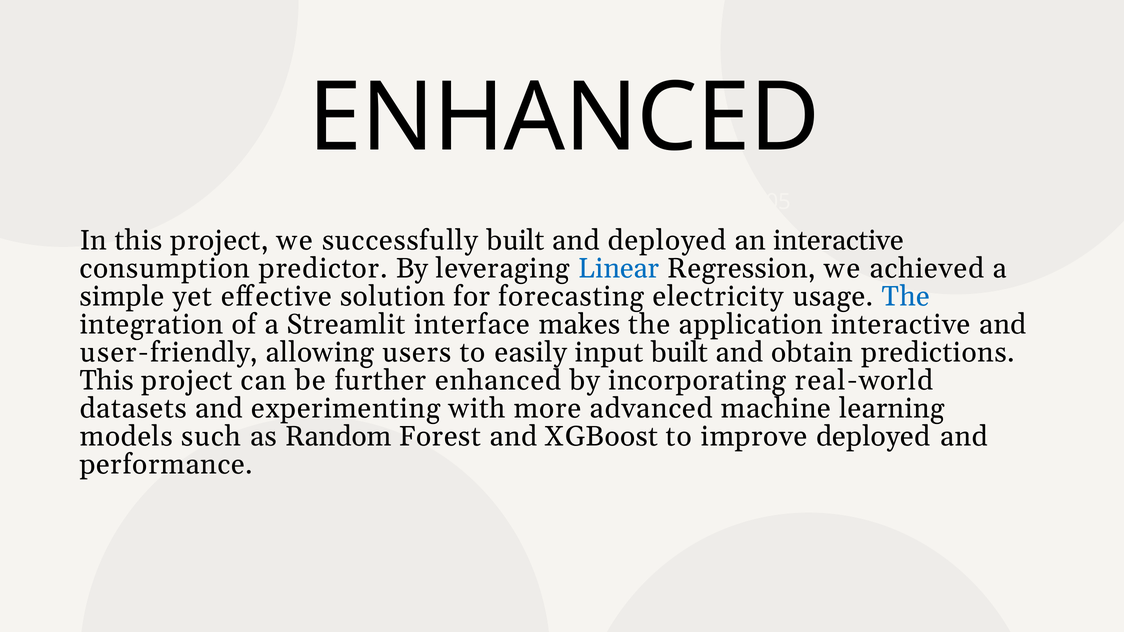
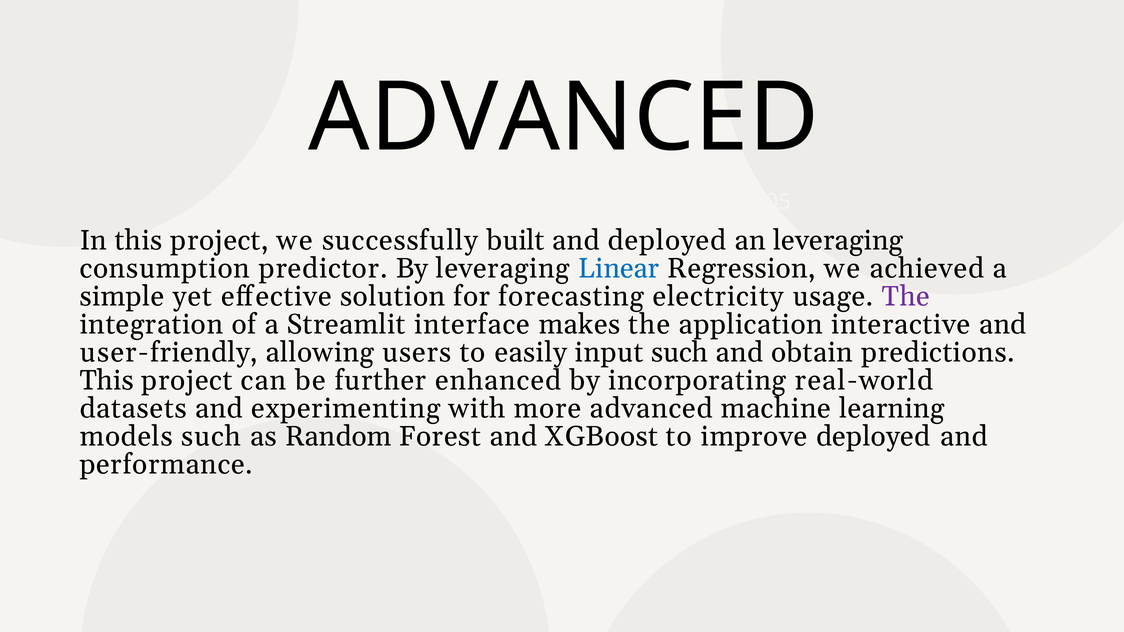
ENHANCED: ENHANCED -> ADVANCED (564, 118)
an interactive: interactive -> leveraging (838, 241)
The colour: blue -> purple (906, 297)
input built: built -> such (680, 353)
